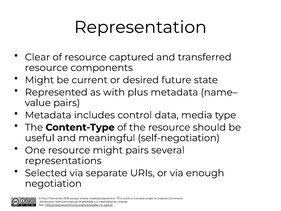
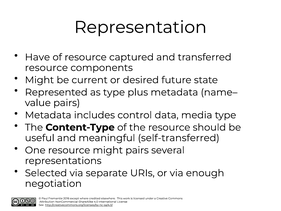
Clear: Clear -> Have (37, 57)
as with: with -> type (114, 92)
self-negotiation: self-negotiation -> self-transferred (179, 138)
